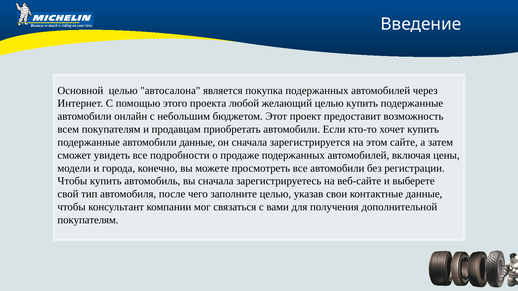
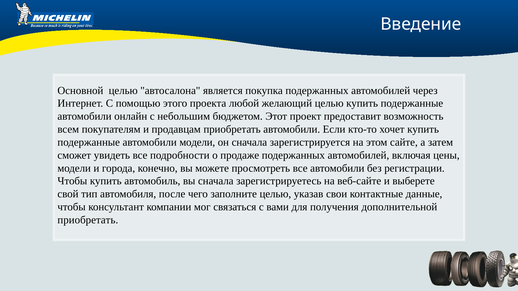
автомобили данные: данные -> модели (197, 142)
покупателям: покупателям -> приобретать (88, 220)
